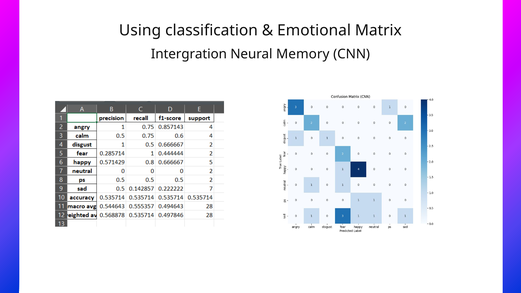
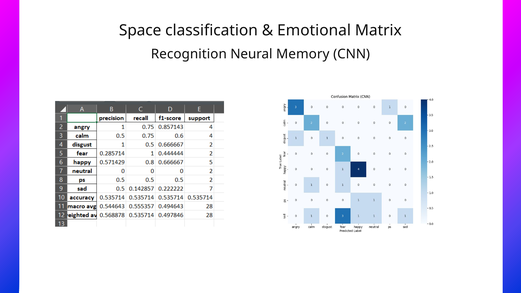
Using: Using -> Space (140, 30)
Intergration: Intergration -> Recognition (189, 54)
